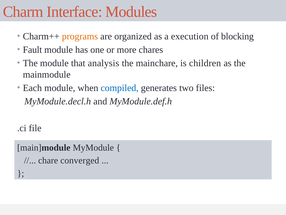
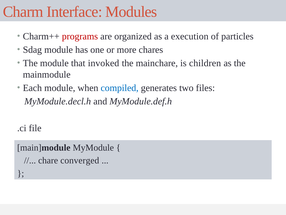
programs colour: orange -> red (80, 36)
blocking: blocking -> particles (237, 36)
Fault: Fault -> Sdag (32, 50)
analysis: analysis -> invoked (104, 63)
